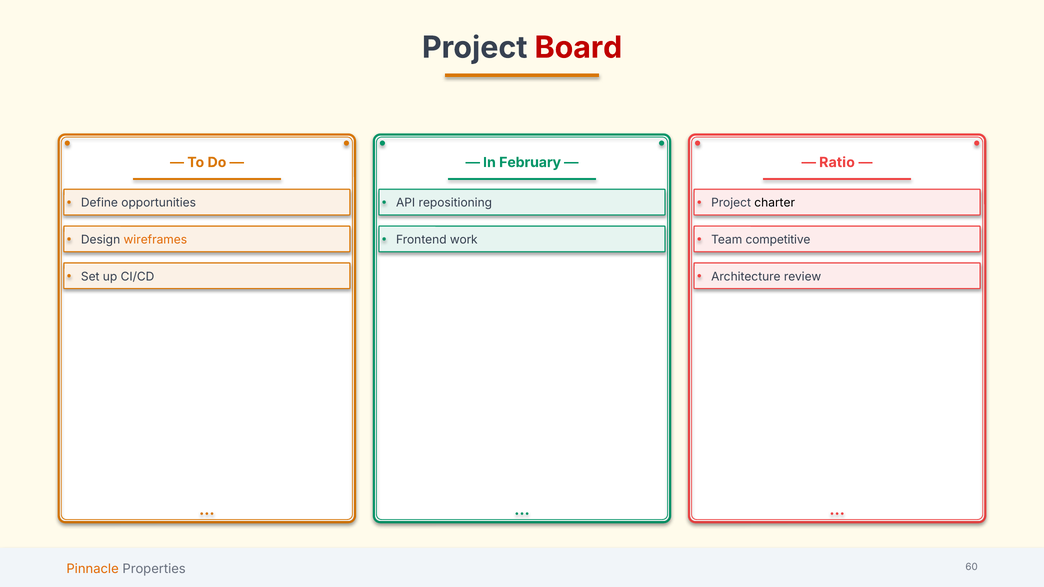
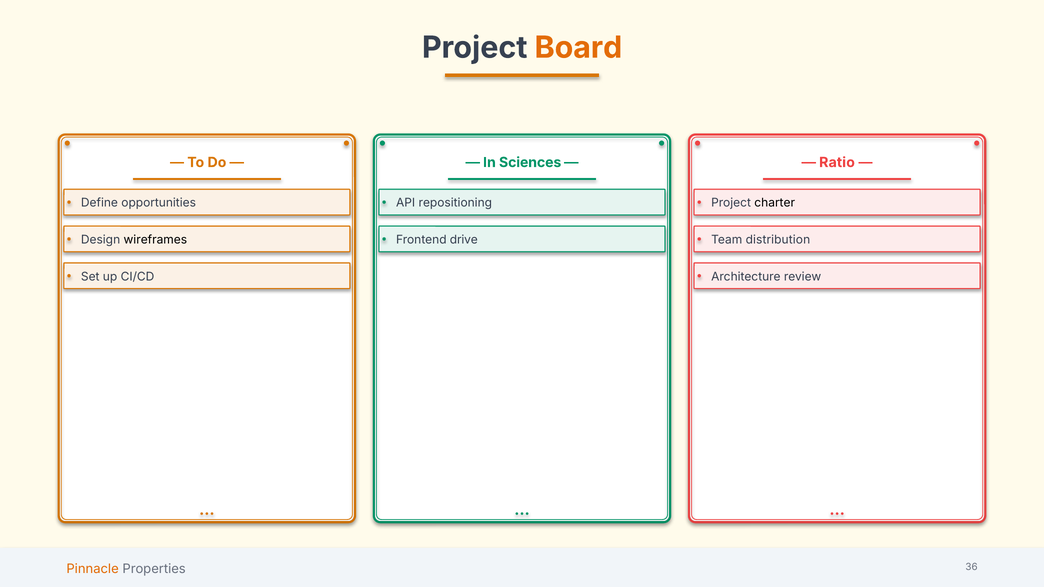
Board colour: red -> orange (578, 48)
February: February -> Sciences (530, 162)
wireframes colour: orange -> black (155, 240)
work: work -> drive (464, 240)
competitive: competitive -> distribution (778, 240)
60: 60 -> 36 (972, 567)
